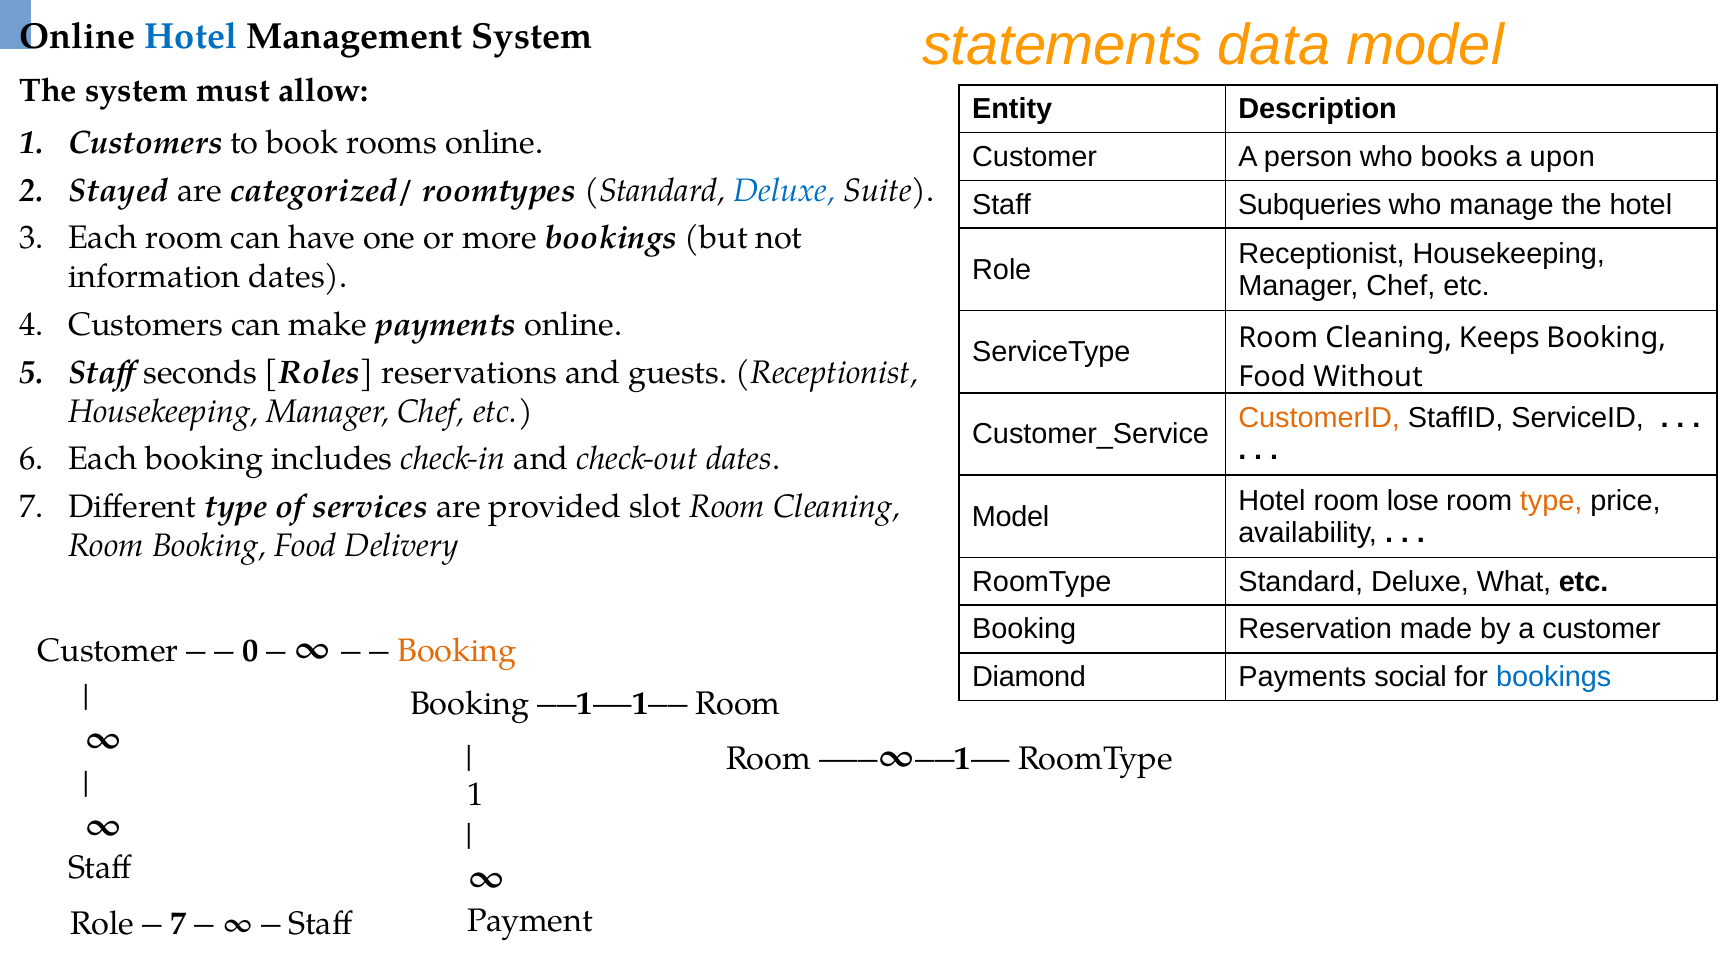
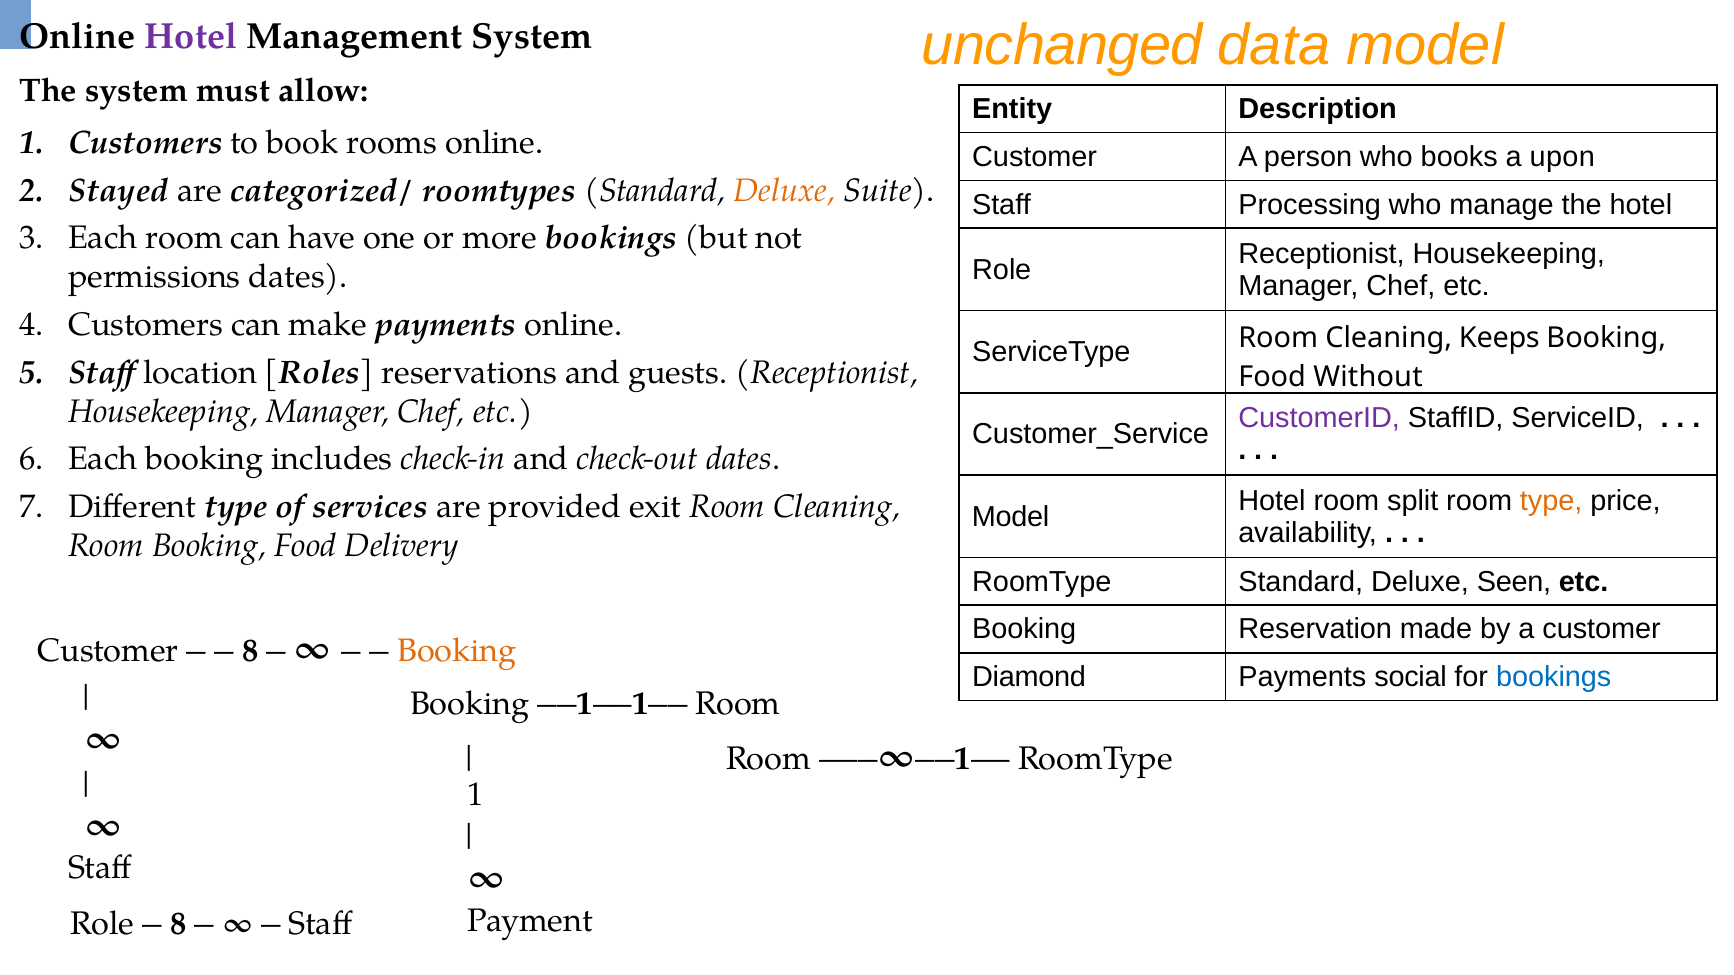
statements: statements -> unchanged (1062, 45)
Hotel colour: blue -> purple (191, 37)
Deluxe colour: blue -> orange (785, 191)
Subqueries: Subqueries -> Processing (1310, 205)
information: information -> permissions (154, 277)
seconds: seconds -> location (200, 373)
CustomerID colour: orange -> purple (1319, 419)
lose: lose -> split (1413, 501)
slot: slot -> exit (655, 507)
What: What -> Seen (1514, 582)
0: 0 -> 8 (250, 651)
7: 7 -> 8 (178, 924)
